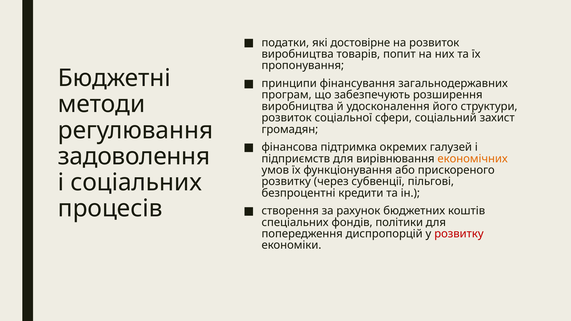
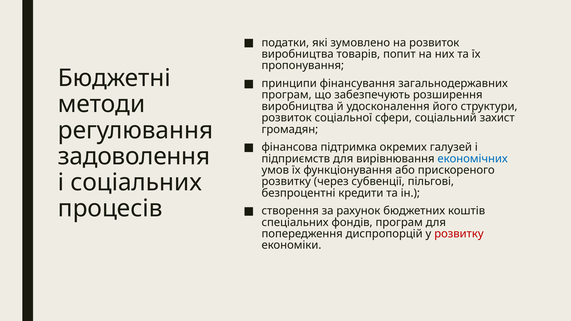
достовірне: достовірне -> зумовлено (360, 43)
економічних colour: orange -> blue (473, 159)
фондів політики: політики -> програм (399, 222)
